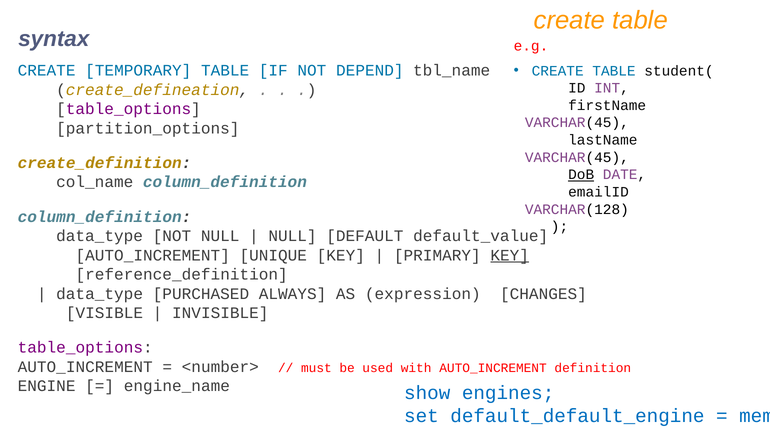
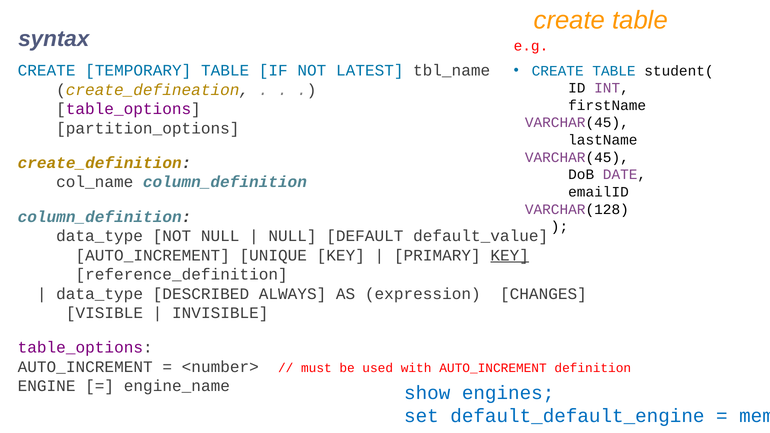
DEPEND: DEPEND -> LATEST (370, 70)
DoB underline: present -> none (581, 175)
PURCHASED: PURCHASED -> DESCRIBED (201, 294)
